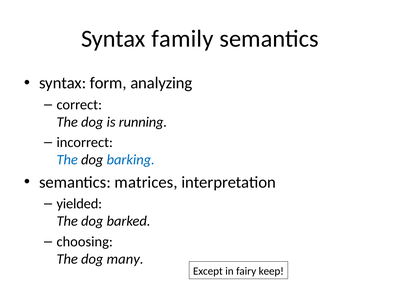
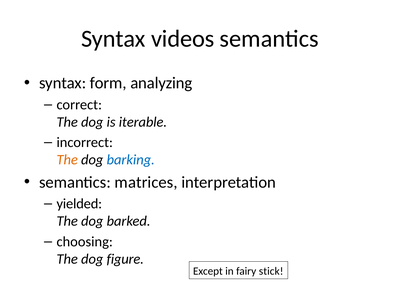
family: family -> videos (183, 39)
running: running -> iterable (143, 122)
The colour: blue -> orange (67, 160)
many: many -> figure (125, 259)
keep: keep -> stick (271, 271)
